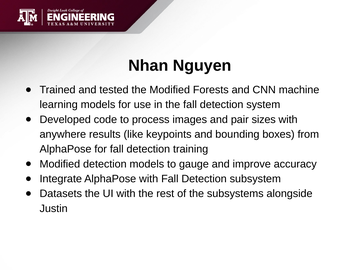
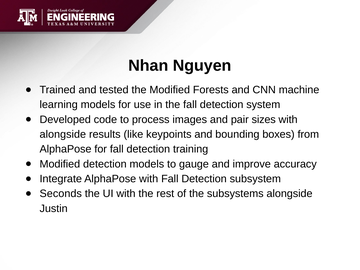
anywhere: anywhere -> alongside (63, 134)
Datasets: Datasets -> Seconds (61, 194)
